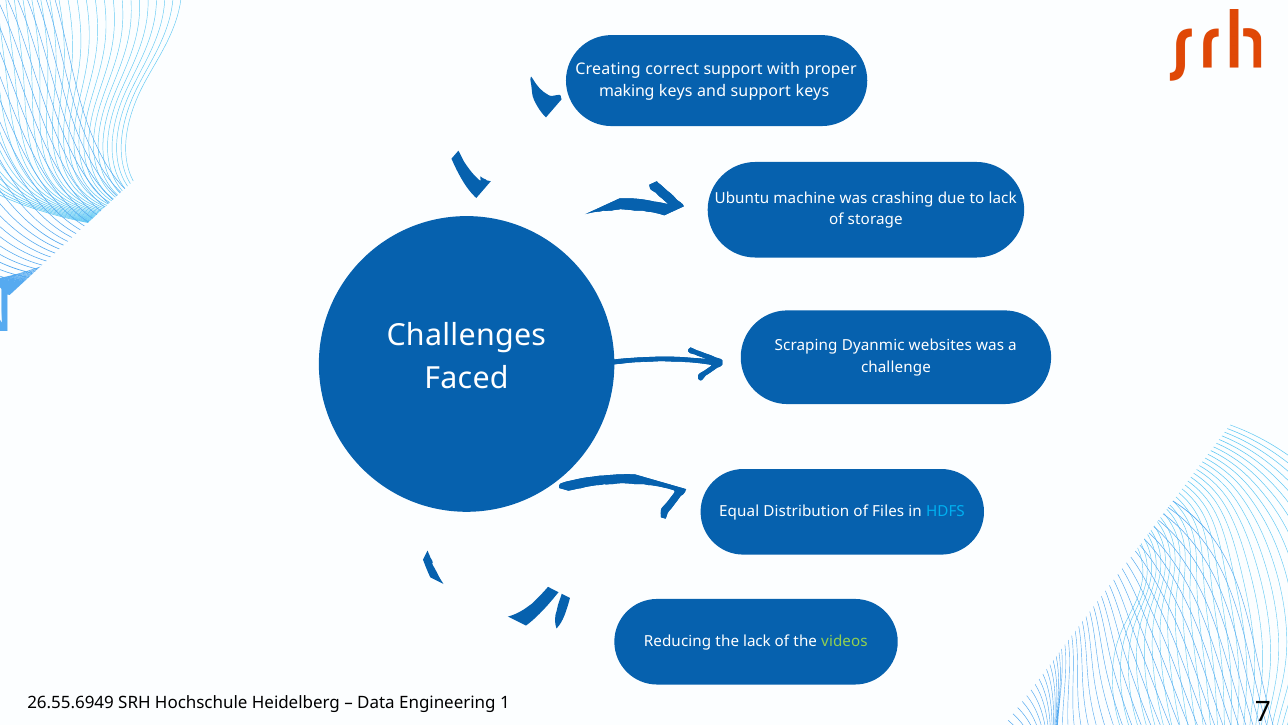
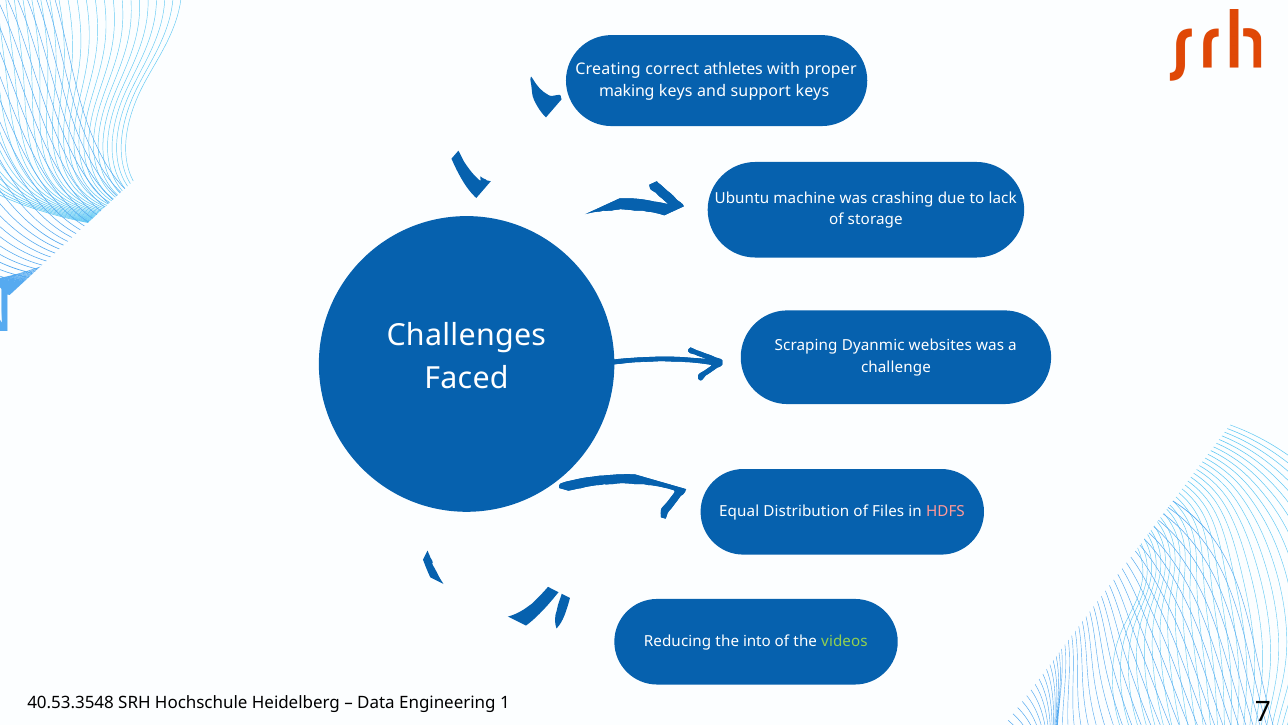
correct support: support -> athletes (733, 69)
HDFS colour: light blue -> pink (945, 511)
the lack: lack -> into (757, 641)
26.55.6949: 26.55.6949 -> 40.53.3548 (71, 702)
